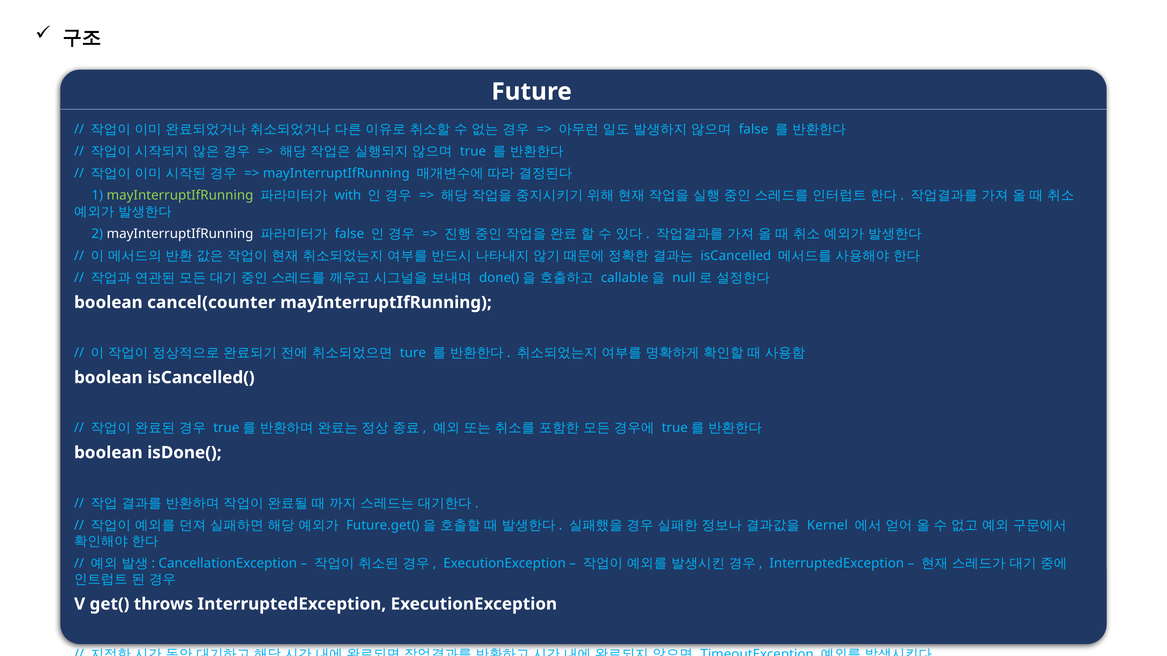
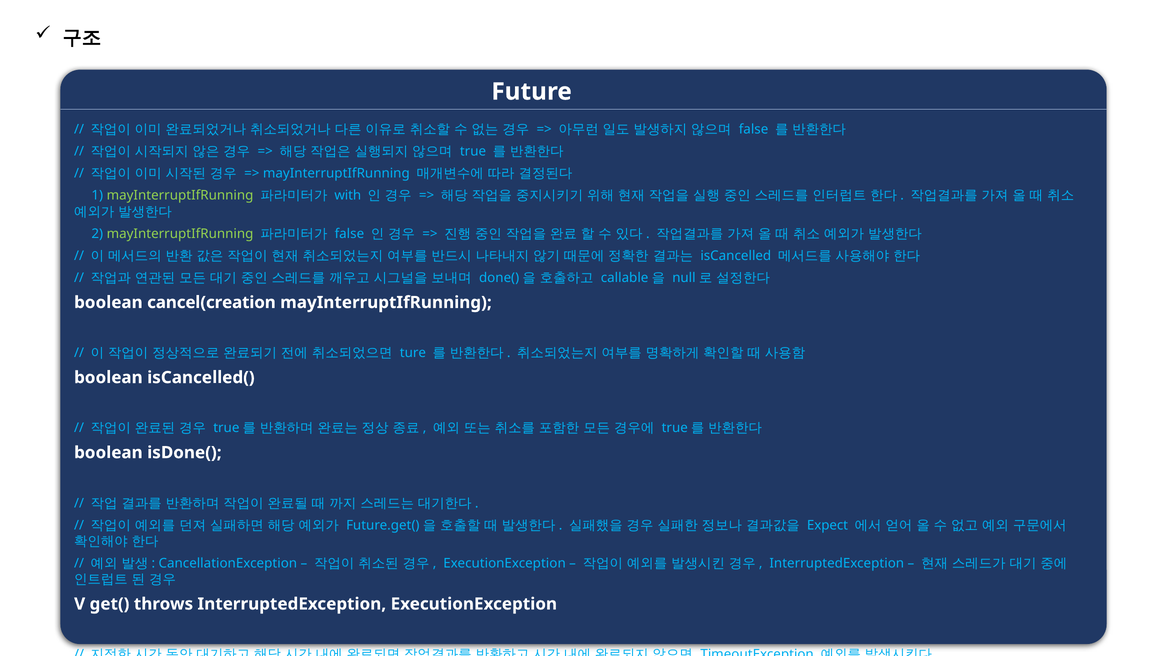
mayInterruptIfRunning colour: white -> light green (180, 234)
cancel(counter: cancel(counter -> cancel(creation (211, 303)
Kernel: Kernel -> Expect (827, 526)
